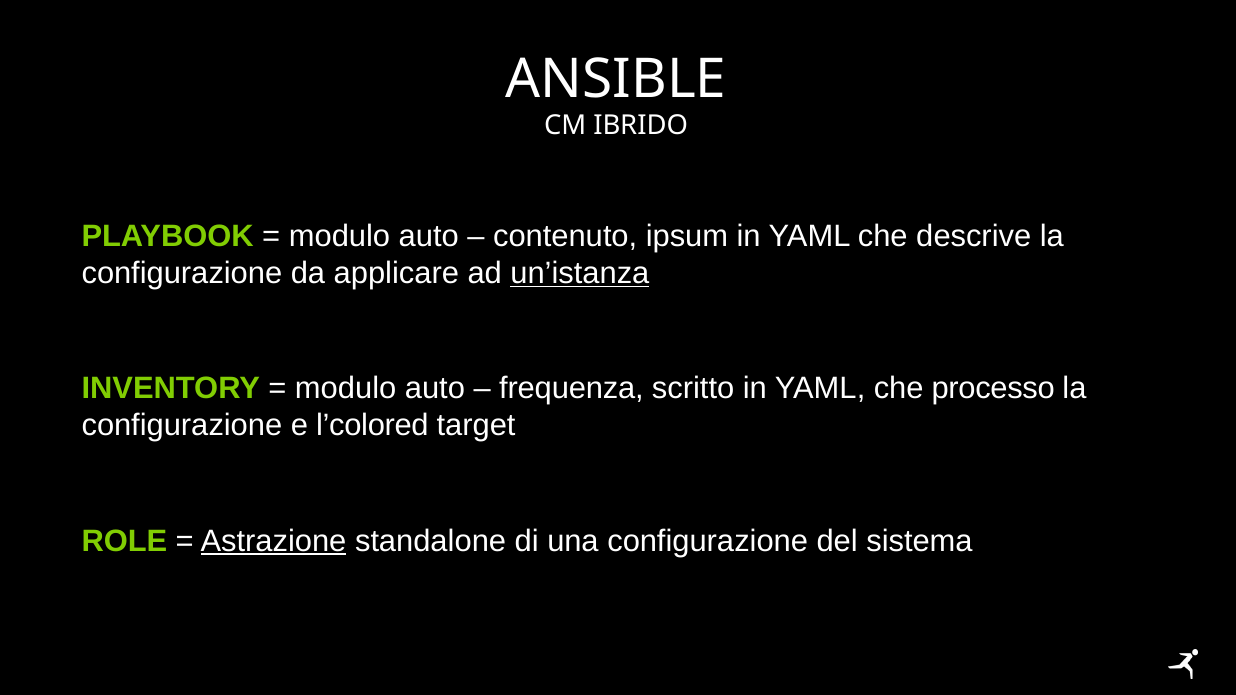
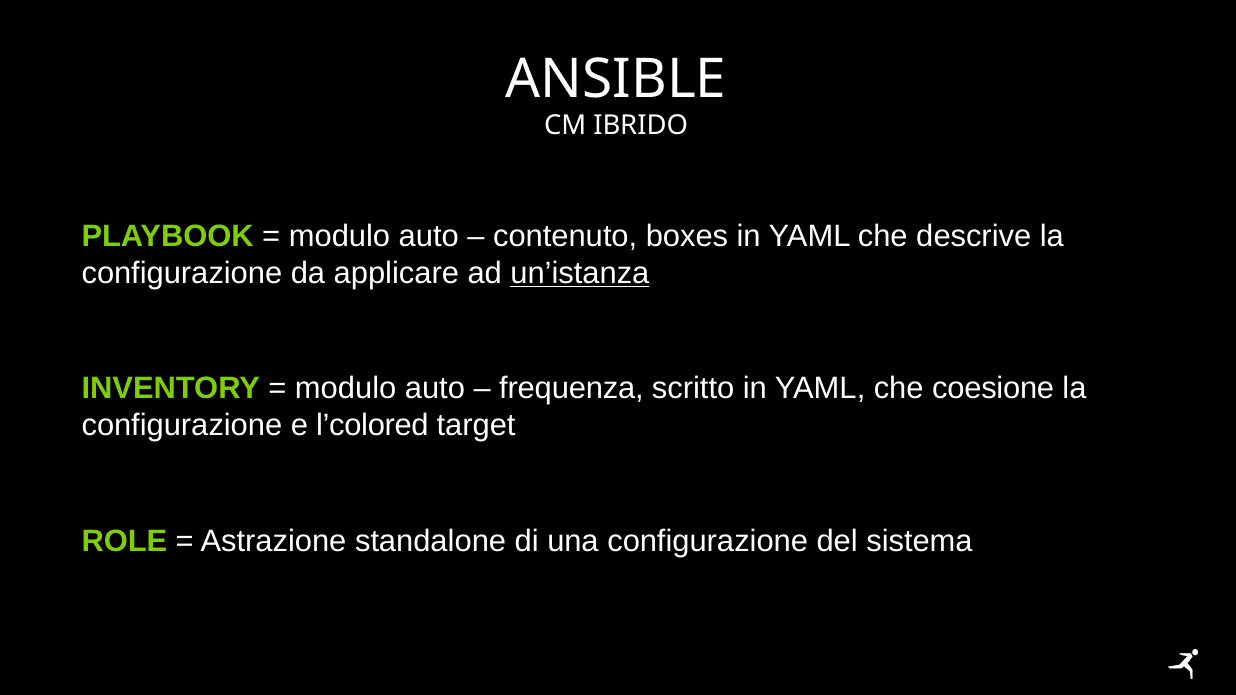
ipsum: ipsum -> boxes (687, 236)
processo: processo -> coesione (993, 389)
Astrazione underline: present -> none (274, 541)
